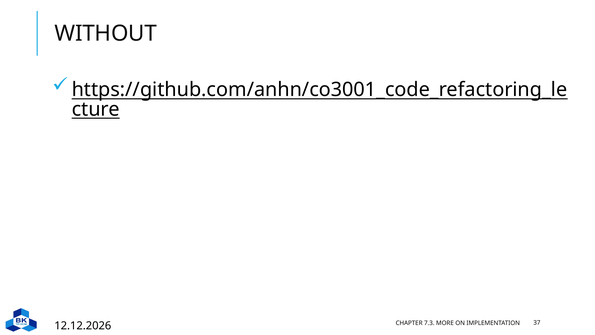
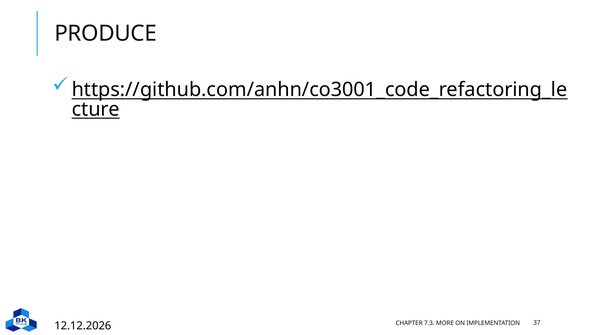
WITHOUT: WITHOUT -> PRODUCE (106, 33)
